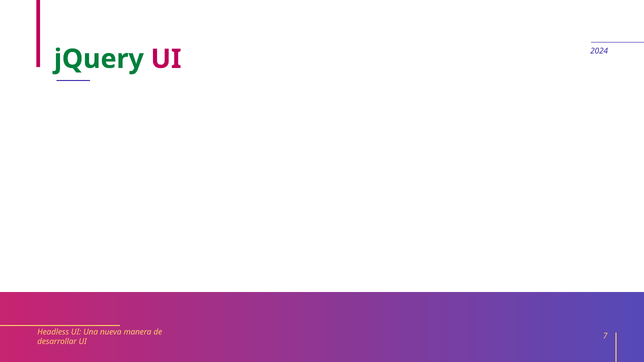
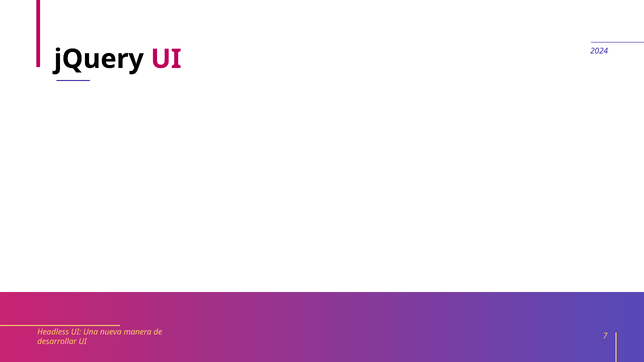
jQuery colour: green -> black (99, 59)
